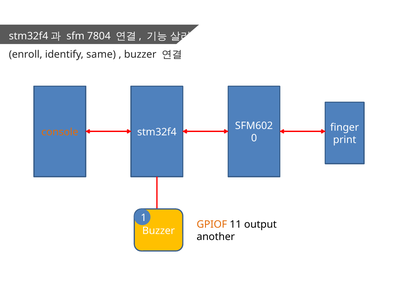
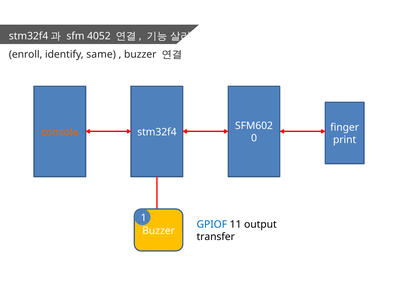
7804: 7804 -> 4052 (99, 36)
GPIOF colour: orange -> blue (212, 225)
another: another -> transfer (216, 237)
